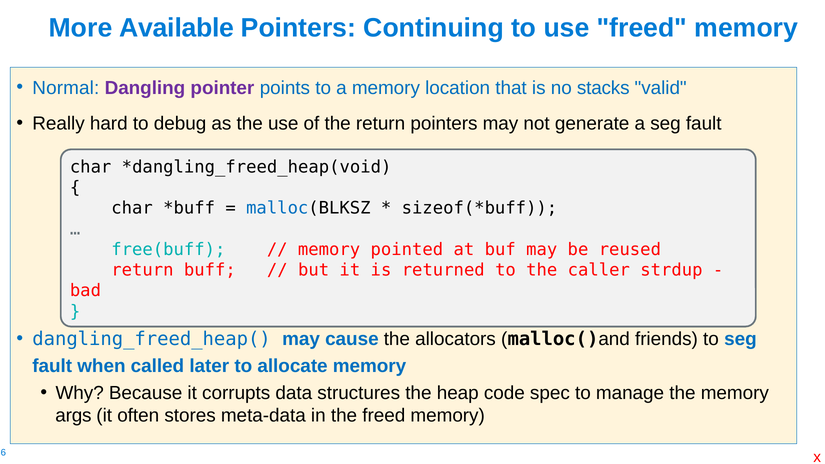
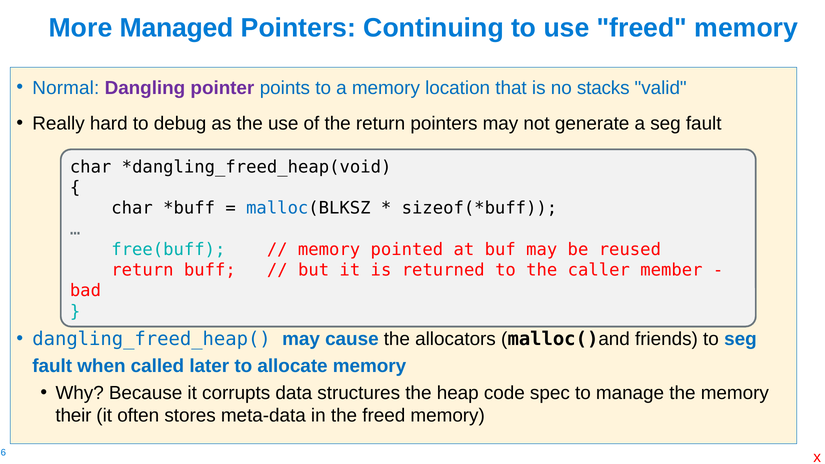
Available: Available -> Managed (177, 28)
strdup: strdup -> member (671, 270)
args: args -> their (73, 416)
